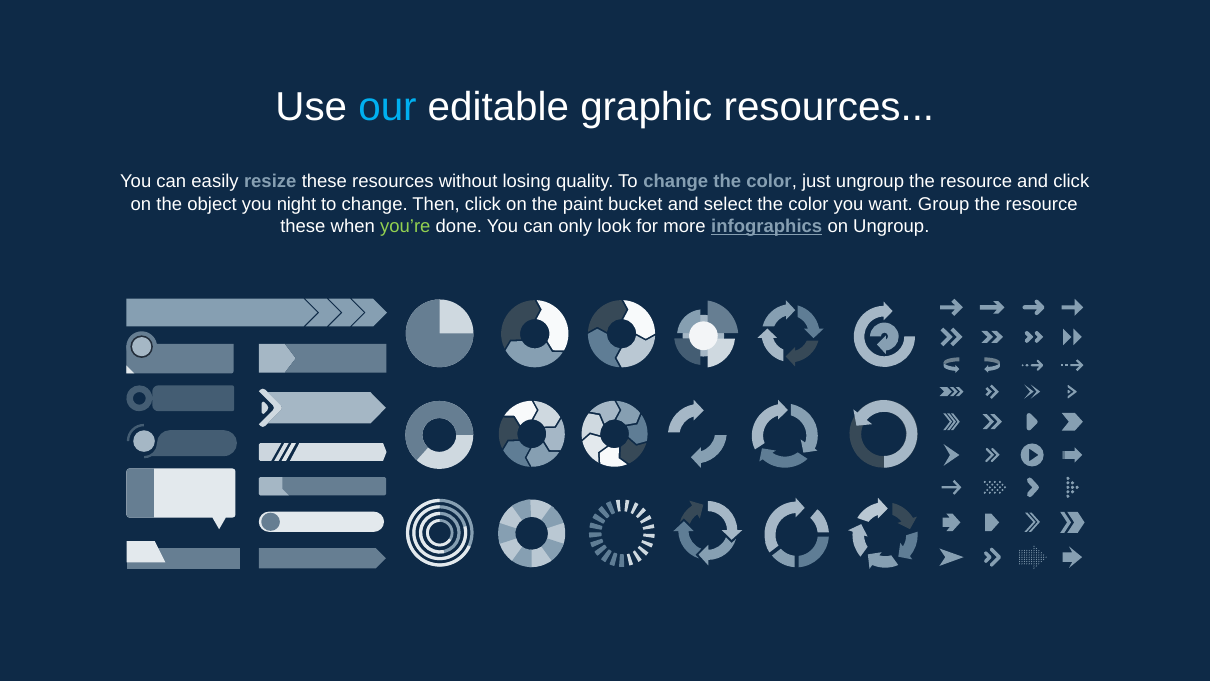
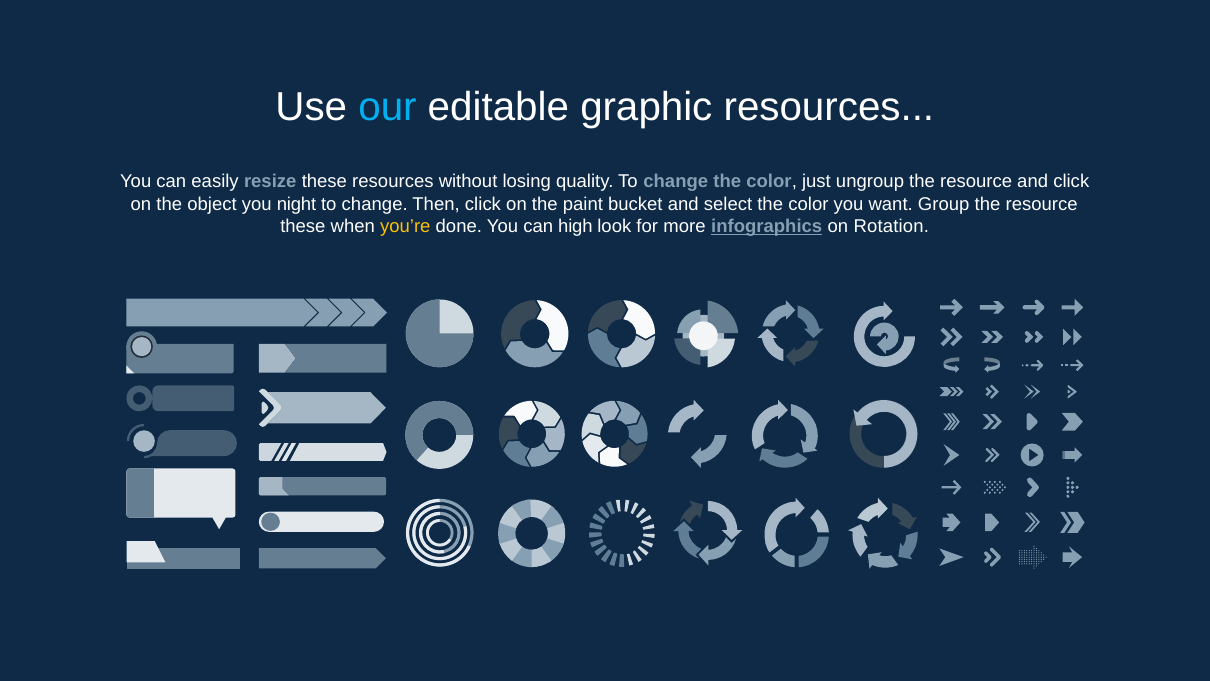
you’re colour: light green -> yellow (405, 226)
only: only -> high (575, 226)
on Ungroup: Ungroup -> Rotation (891, 226)
